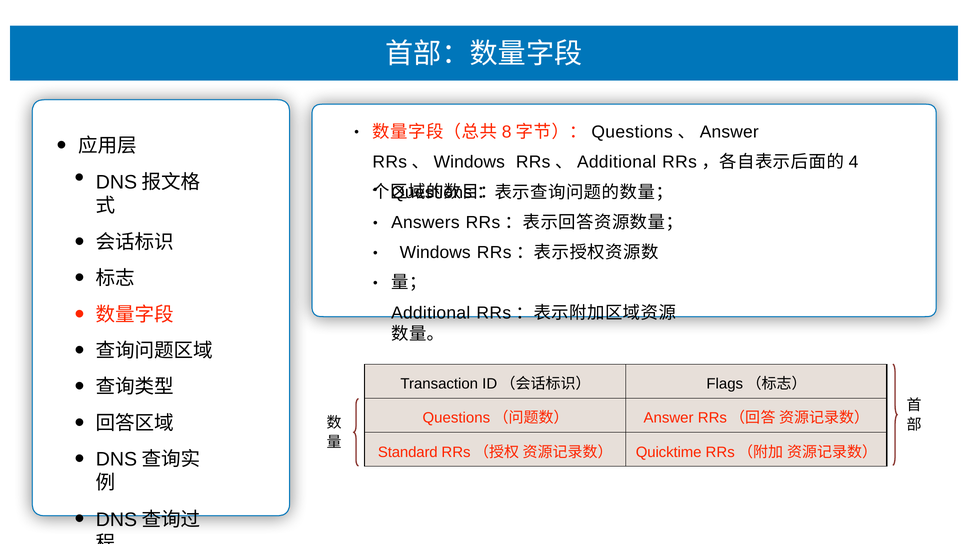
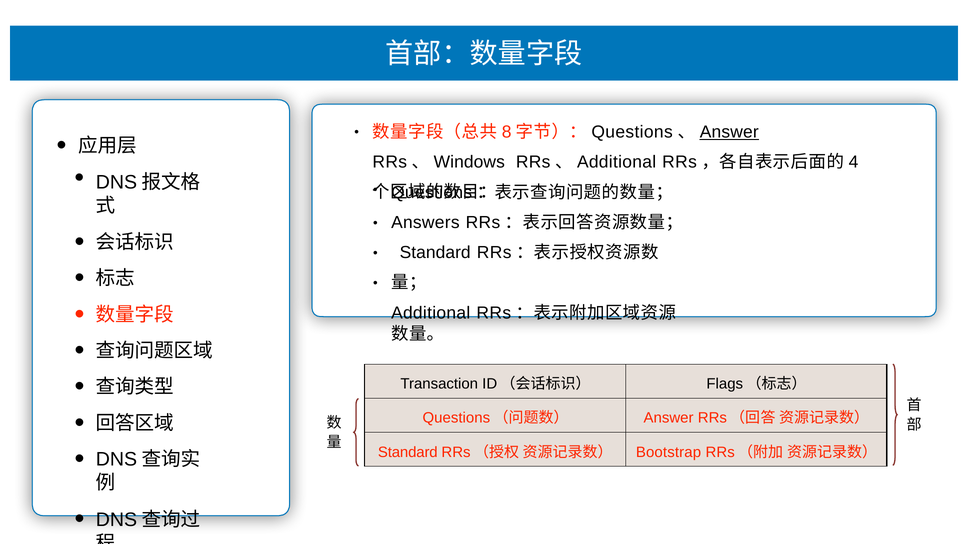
Answer underline: none -> present (729, 132)
Windows: Windows -> Standard (435, 253)
Quicktime: Quicktime -> Bootstrap (669, 453)
